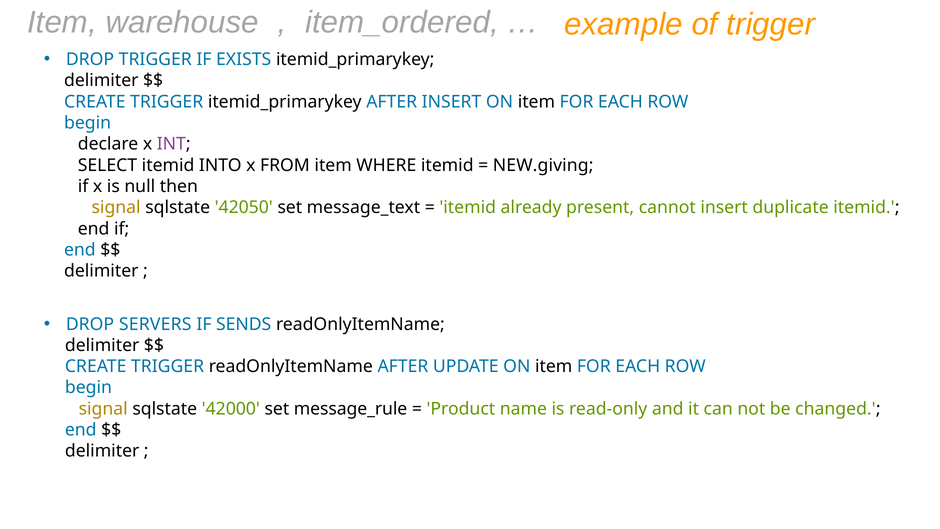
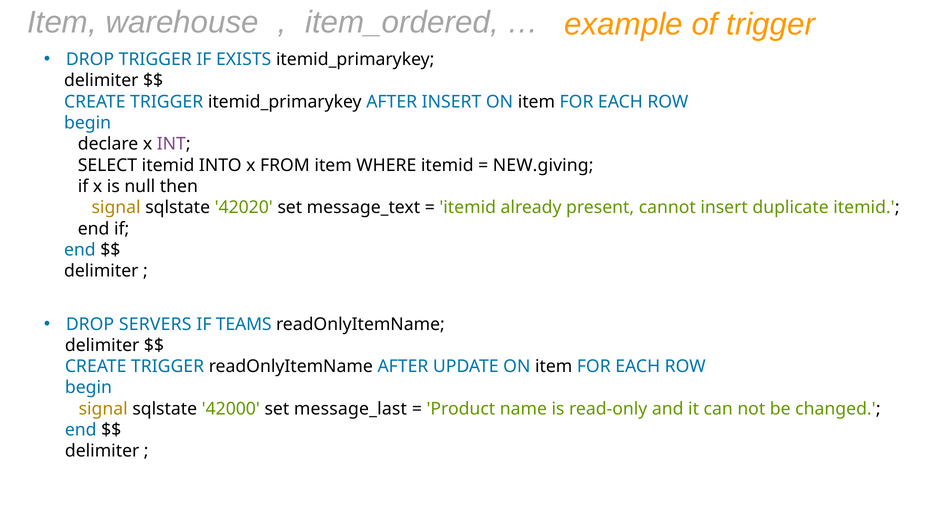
42050: 42050 -> 42020 (244, 208)
SENDS: SENDS -> TEAMS (244, 324)
message_rule: message_rule -> message_last (350, 409)
